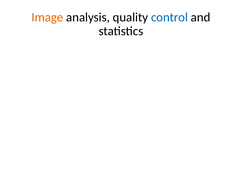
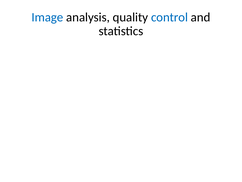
Image colour: orange -> blue (47, 17)
